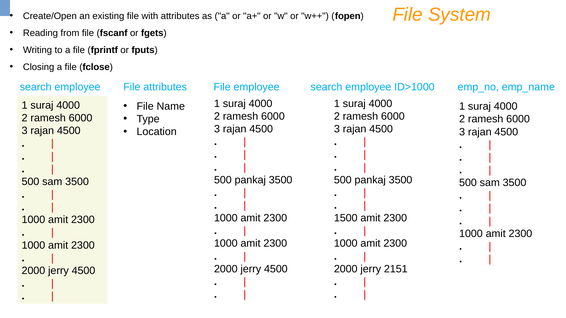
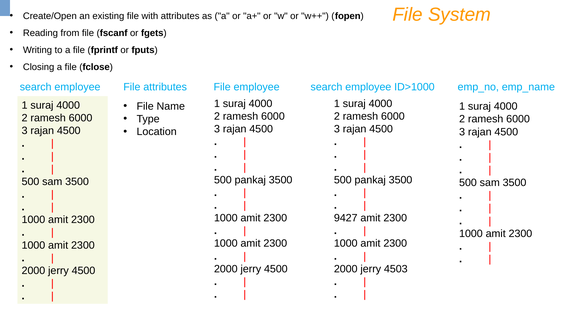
1500: 1500 -> 9427 (346, 218)
2151: 2151 -> 4503 (396, 269)
